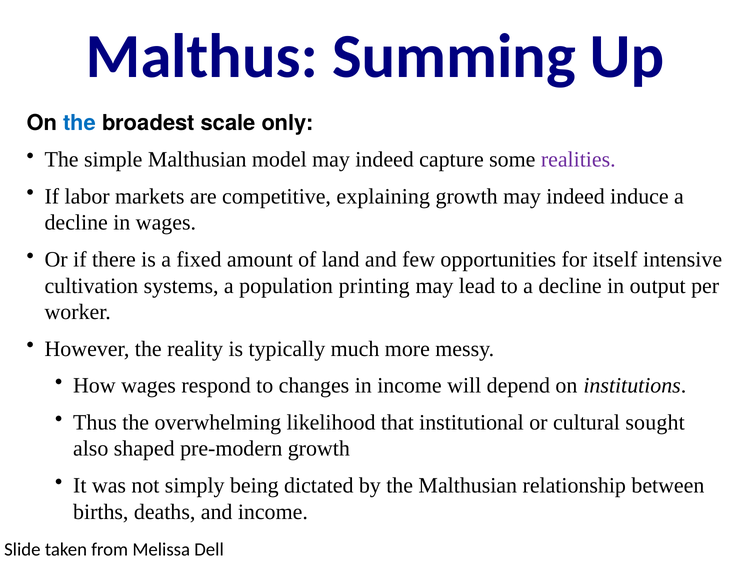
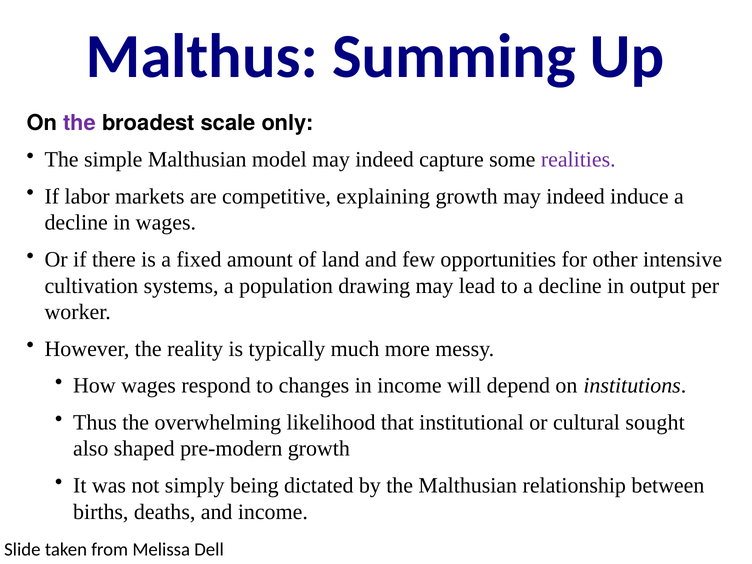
the colour: blue -> purple (80, 123)
itself: itself -> other (615, 259)
printing: printing -> drawing (374, 286)
